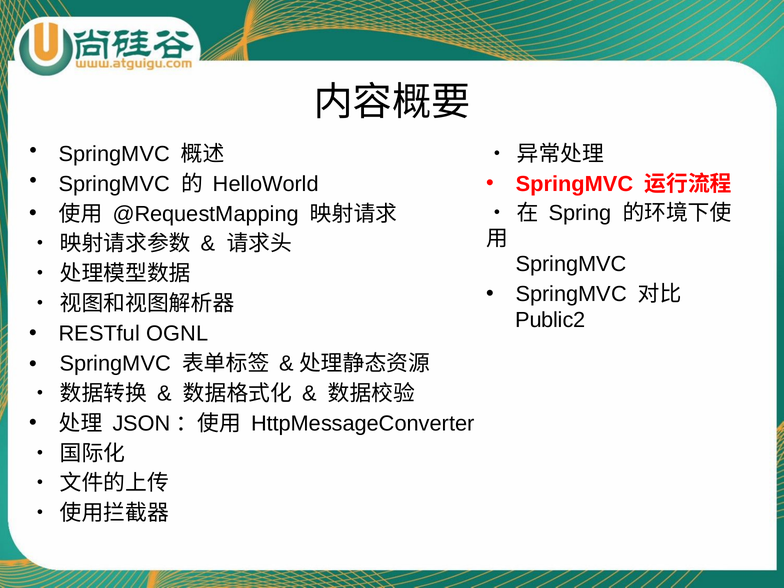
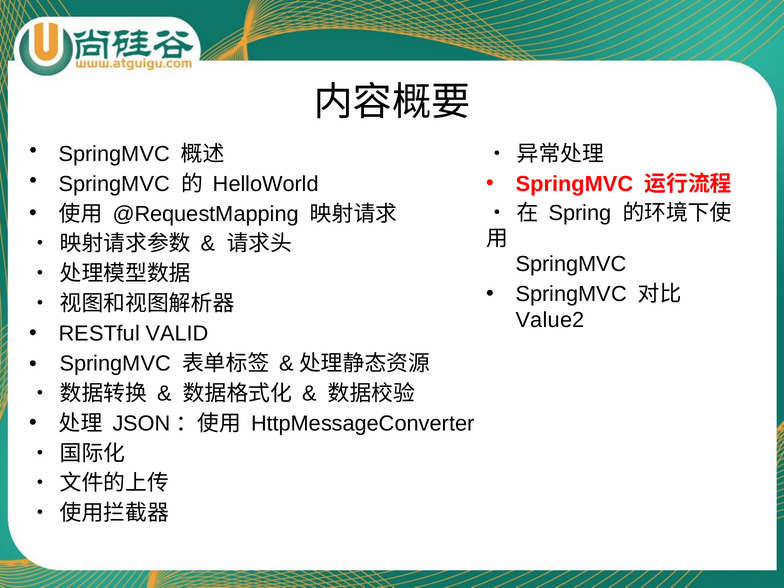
Public2: Public2 -> Value2 (550, 320)
OGNL: OGNL -> VALID (177, 334)
